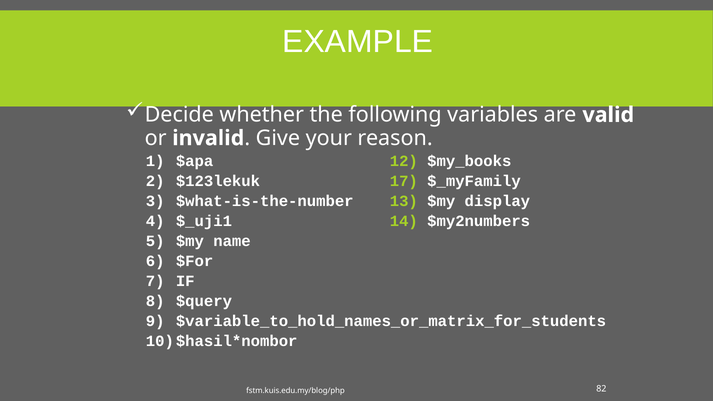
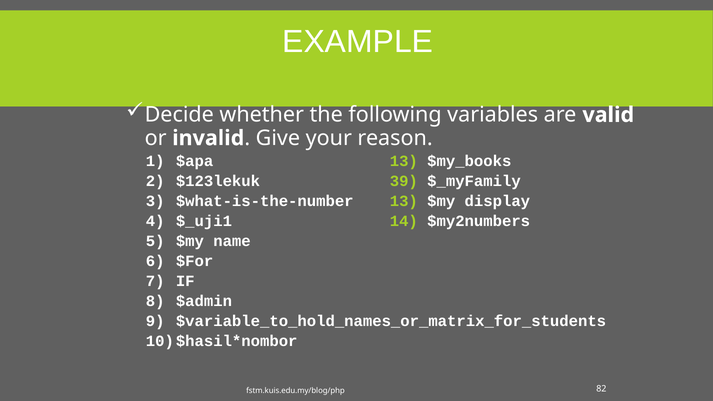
$apa 12: 12 -> 13 (404, 161)
17: 17 -> 39 (404, 181)
$query: $query -> $admin (204, 301)
